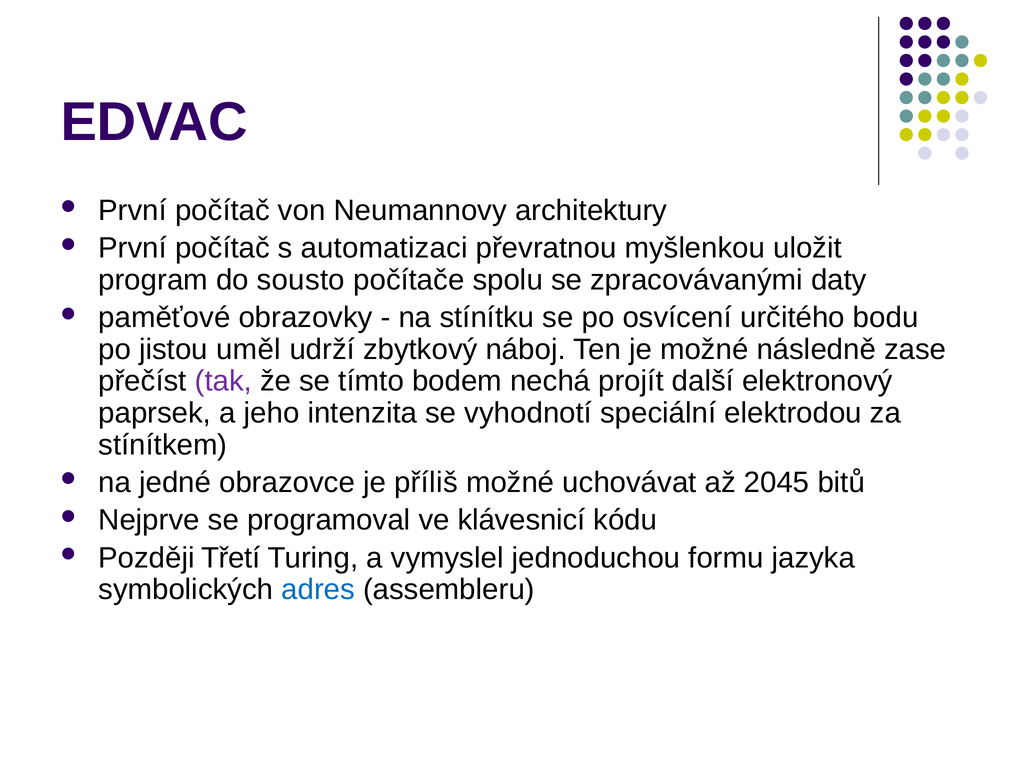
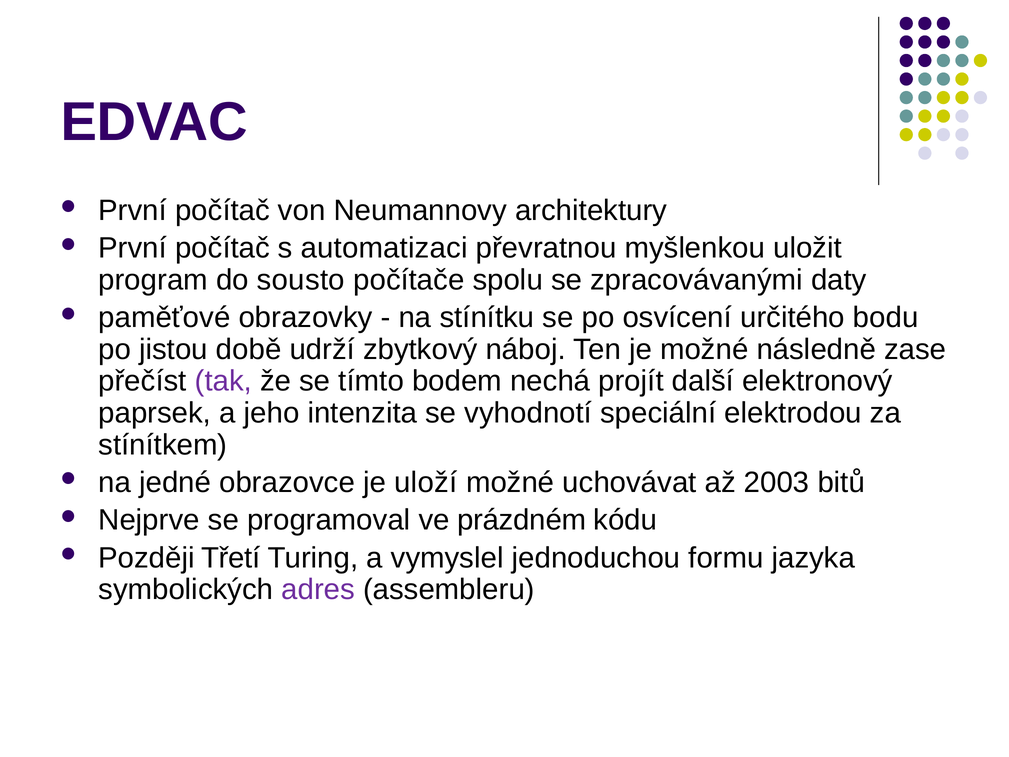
uměl: uměl -> době (249, 349)
příliš: příliš -> uloží (426, 482)
2045: 2045 -> 2003 (777, 482)
klávesnicí: klávesnicí -> prázdném (522, 520)
adres colour: blue -> purple (318, 589)
